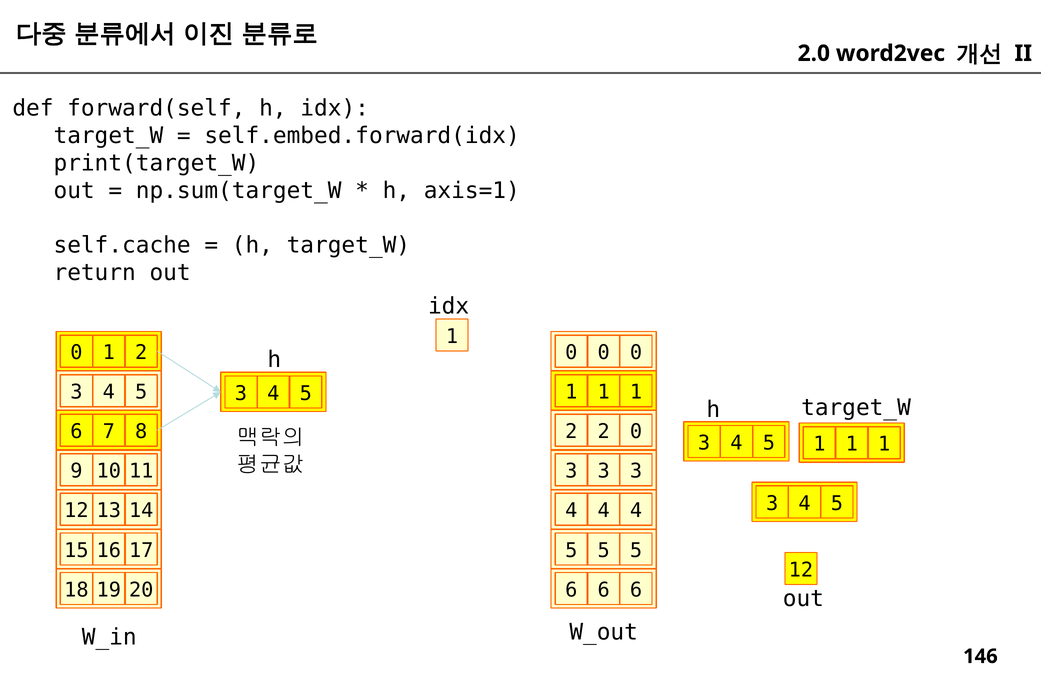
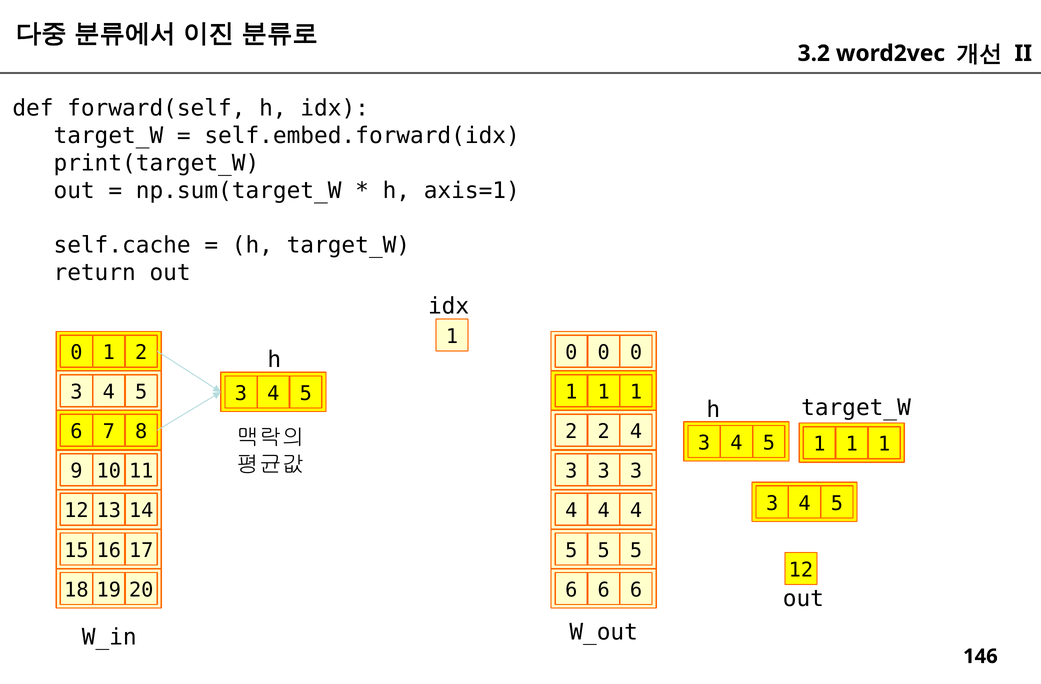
2.0: 2.0 -> 3.2 (814, 53)
2 0: 0 -> 4 (636, 432)
